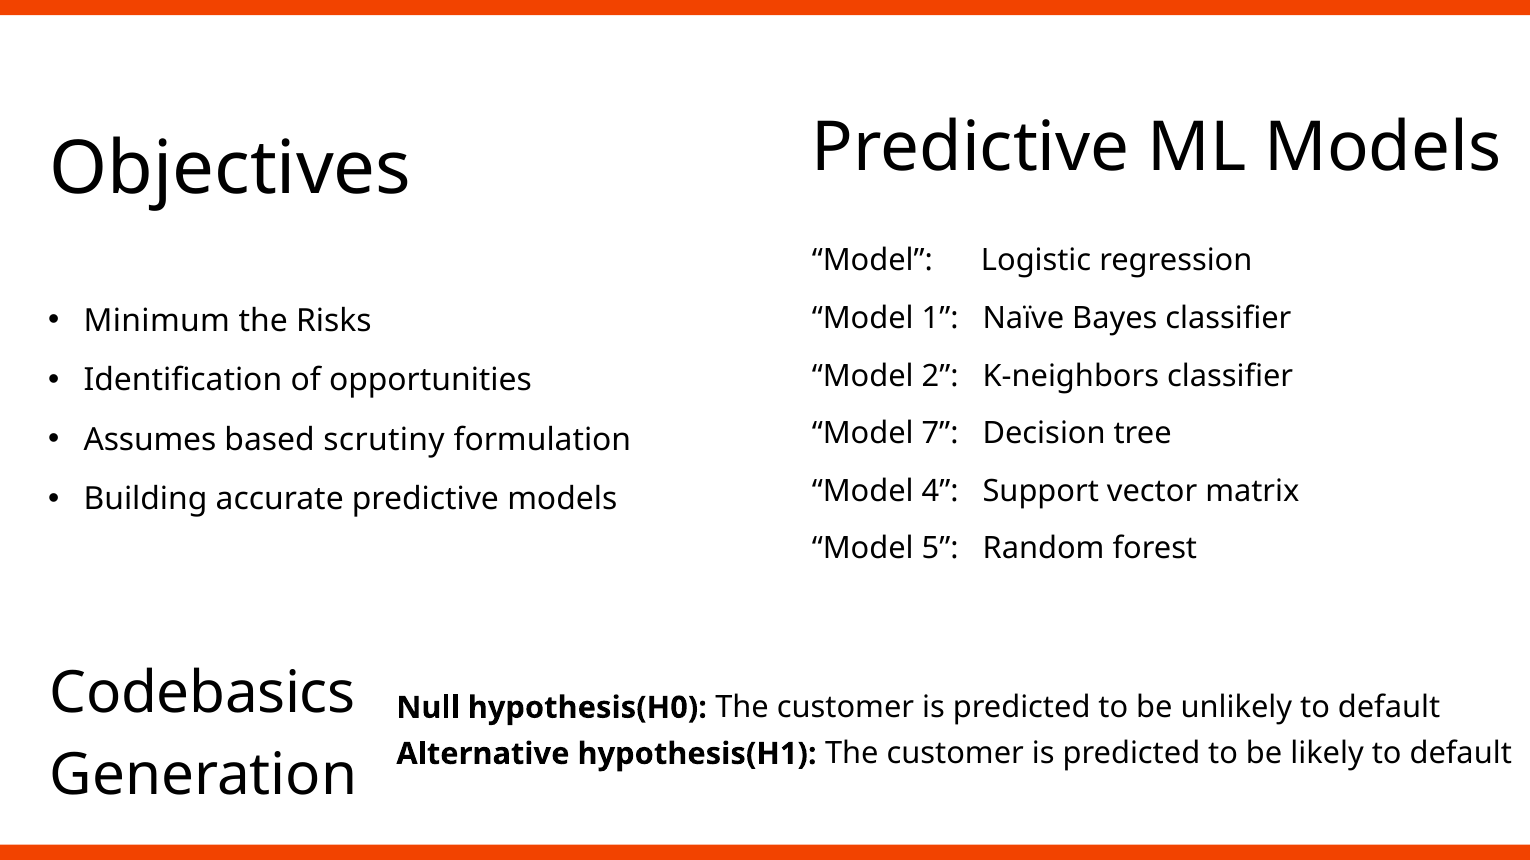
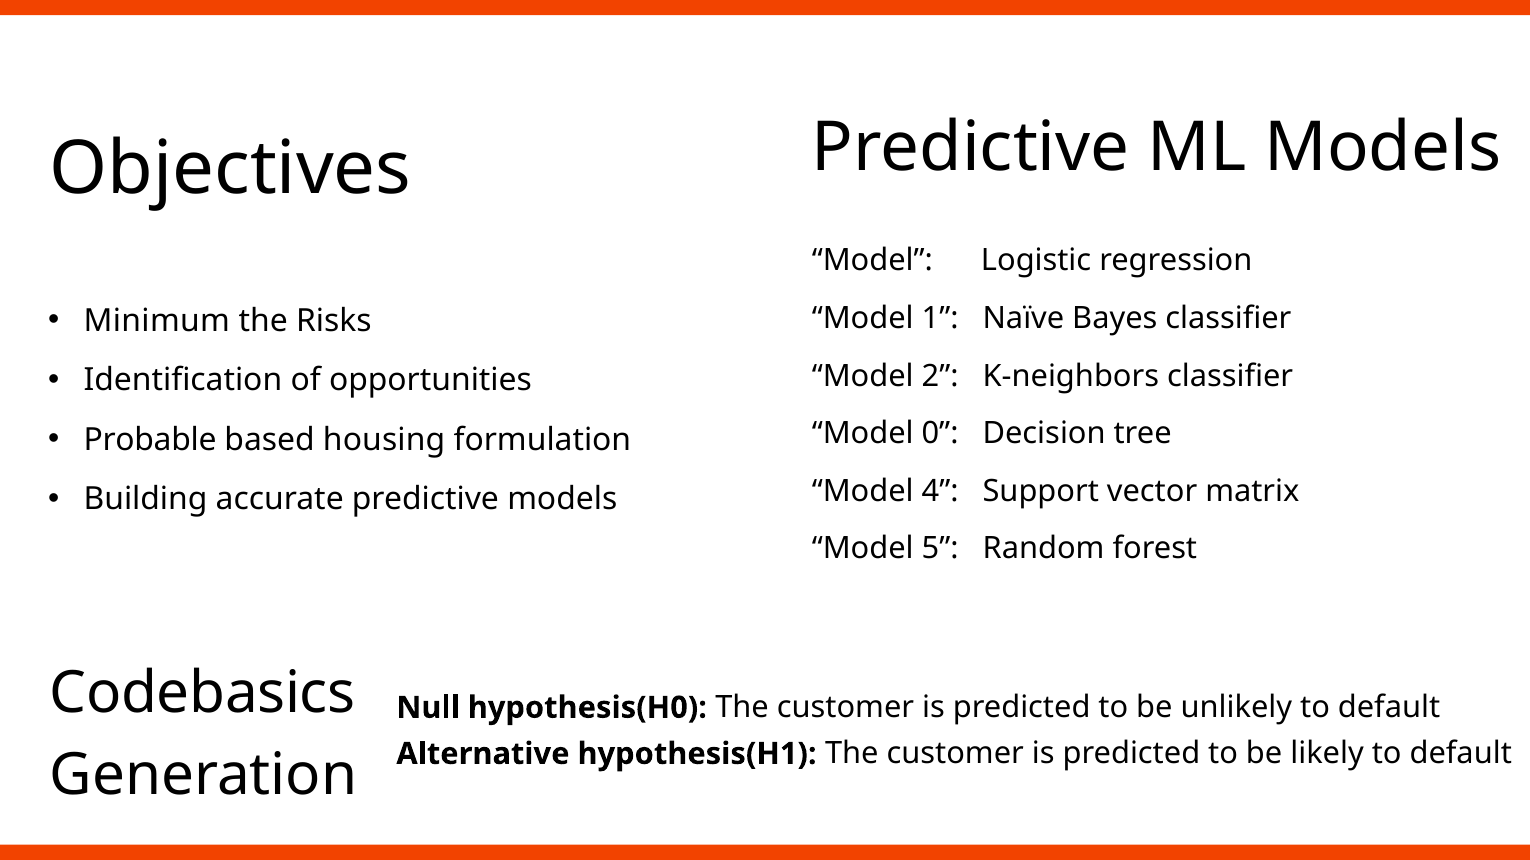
Assumes: Assumes -> Probable (150, 440)
scrutiny: scrutiny -> housing (384, 440)
7: 7 -> 0 (940, 434)
